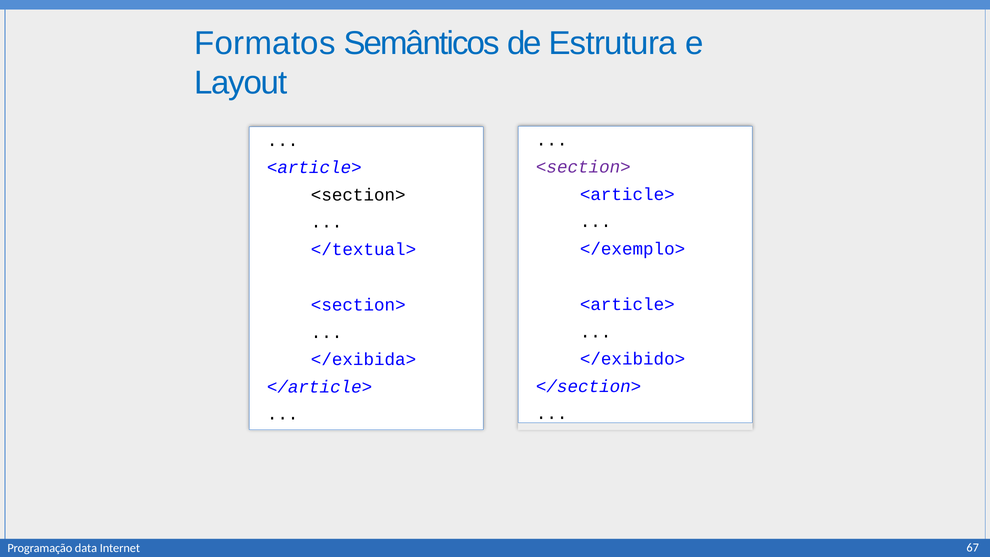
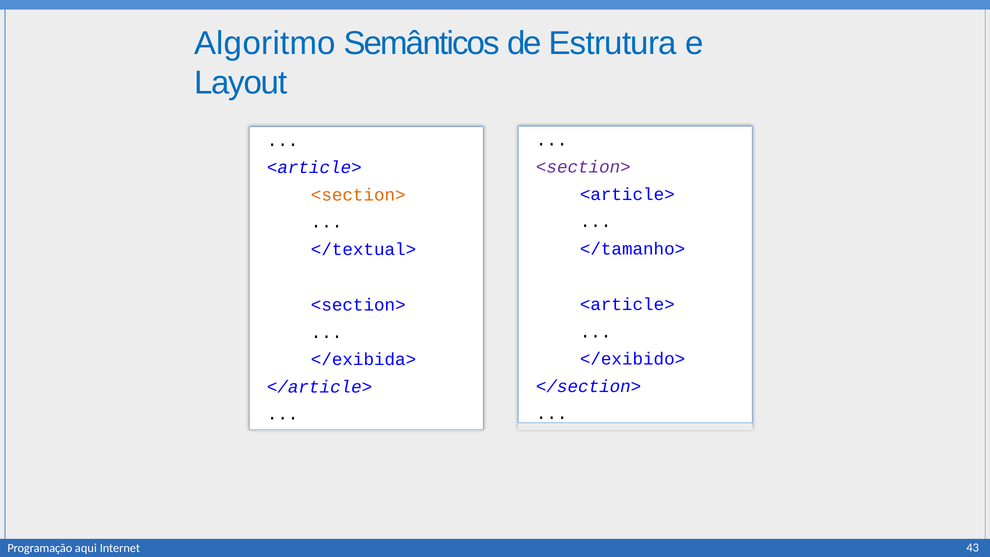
Formatos: Formatos -> Algoritmo (265, 43)
<section> colour: black -> orange (358, 195)
</exemplo>: </exemplo> -> </tamanho> (633, 249)
data: data -> aqui (86, 548)
67: 67 -> 43 (973, 548)
